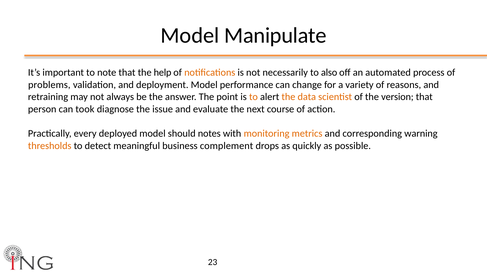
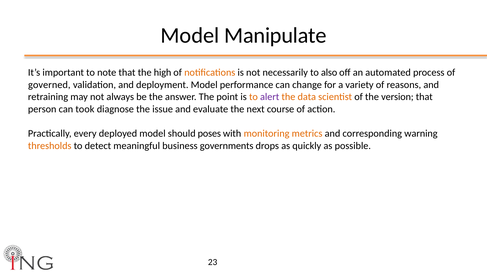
help: help -> high (163, 73)
problems: problems -> governed (49, 85)
alert colour: black -> purple (270, 97)
notes: notes -> poses (209, 133)
complement: complement -> governments (227, 146)
